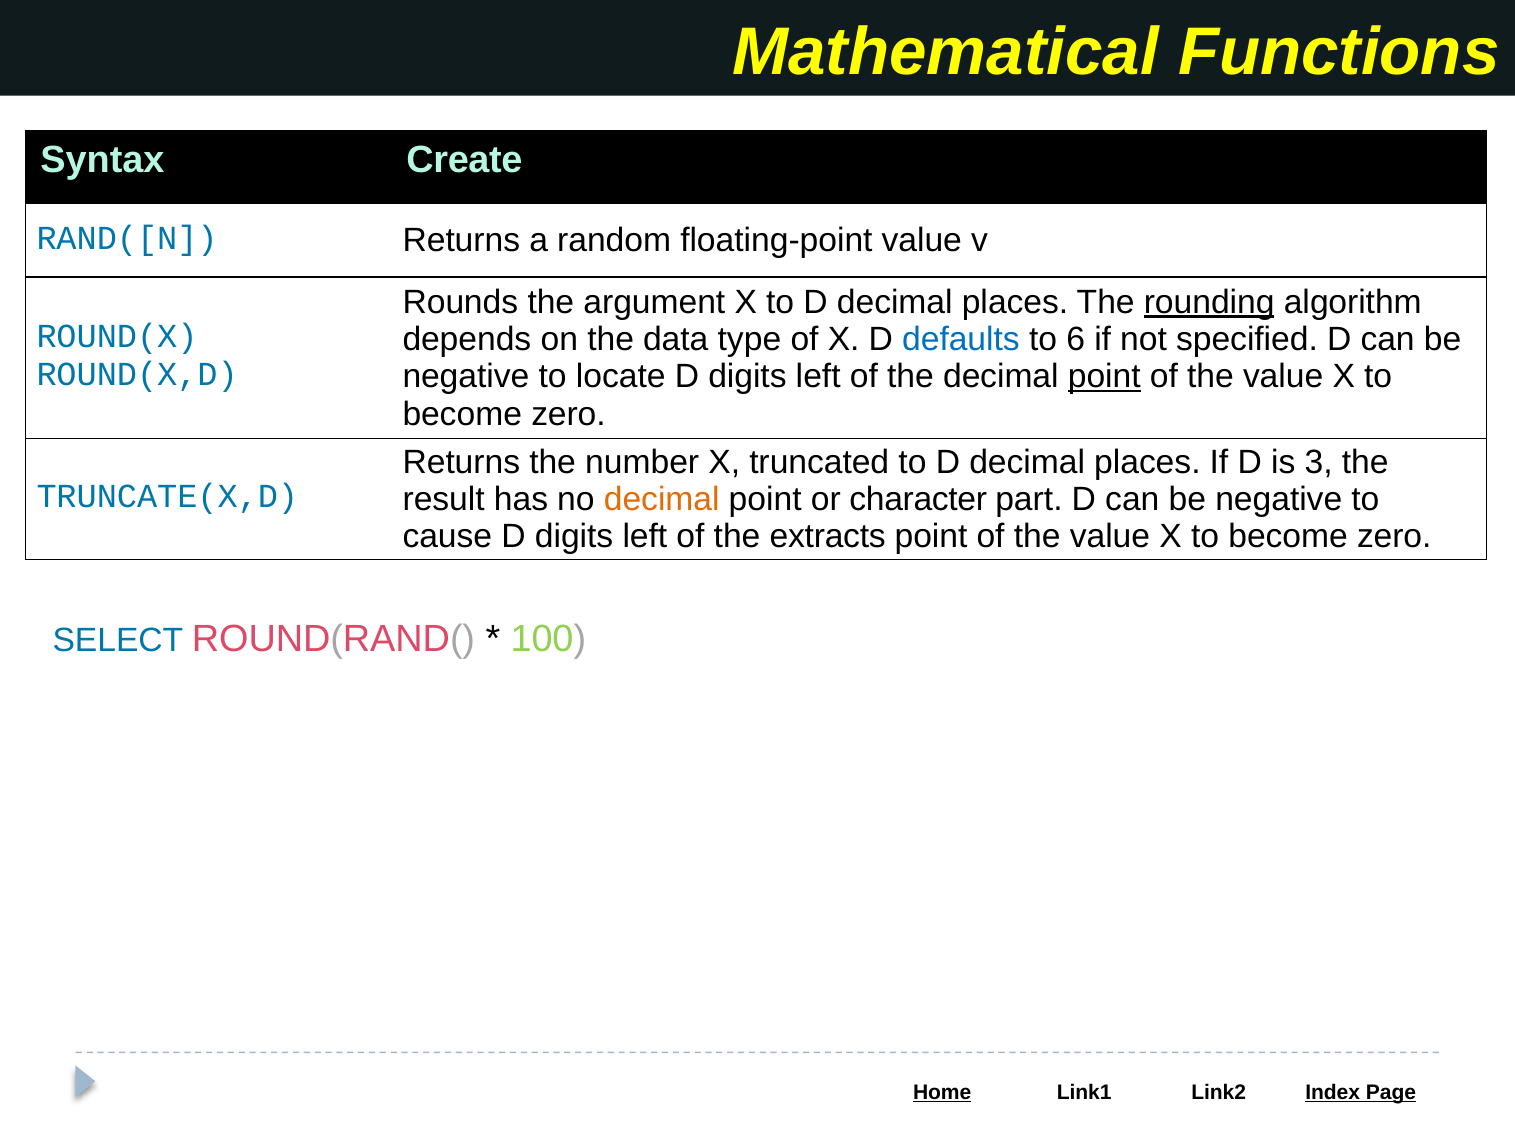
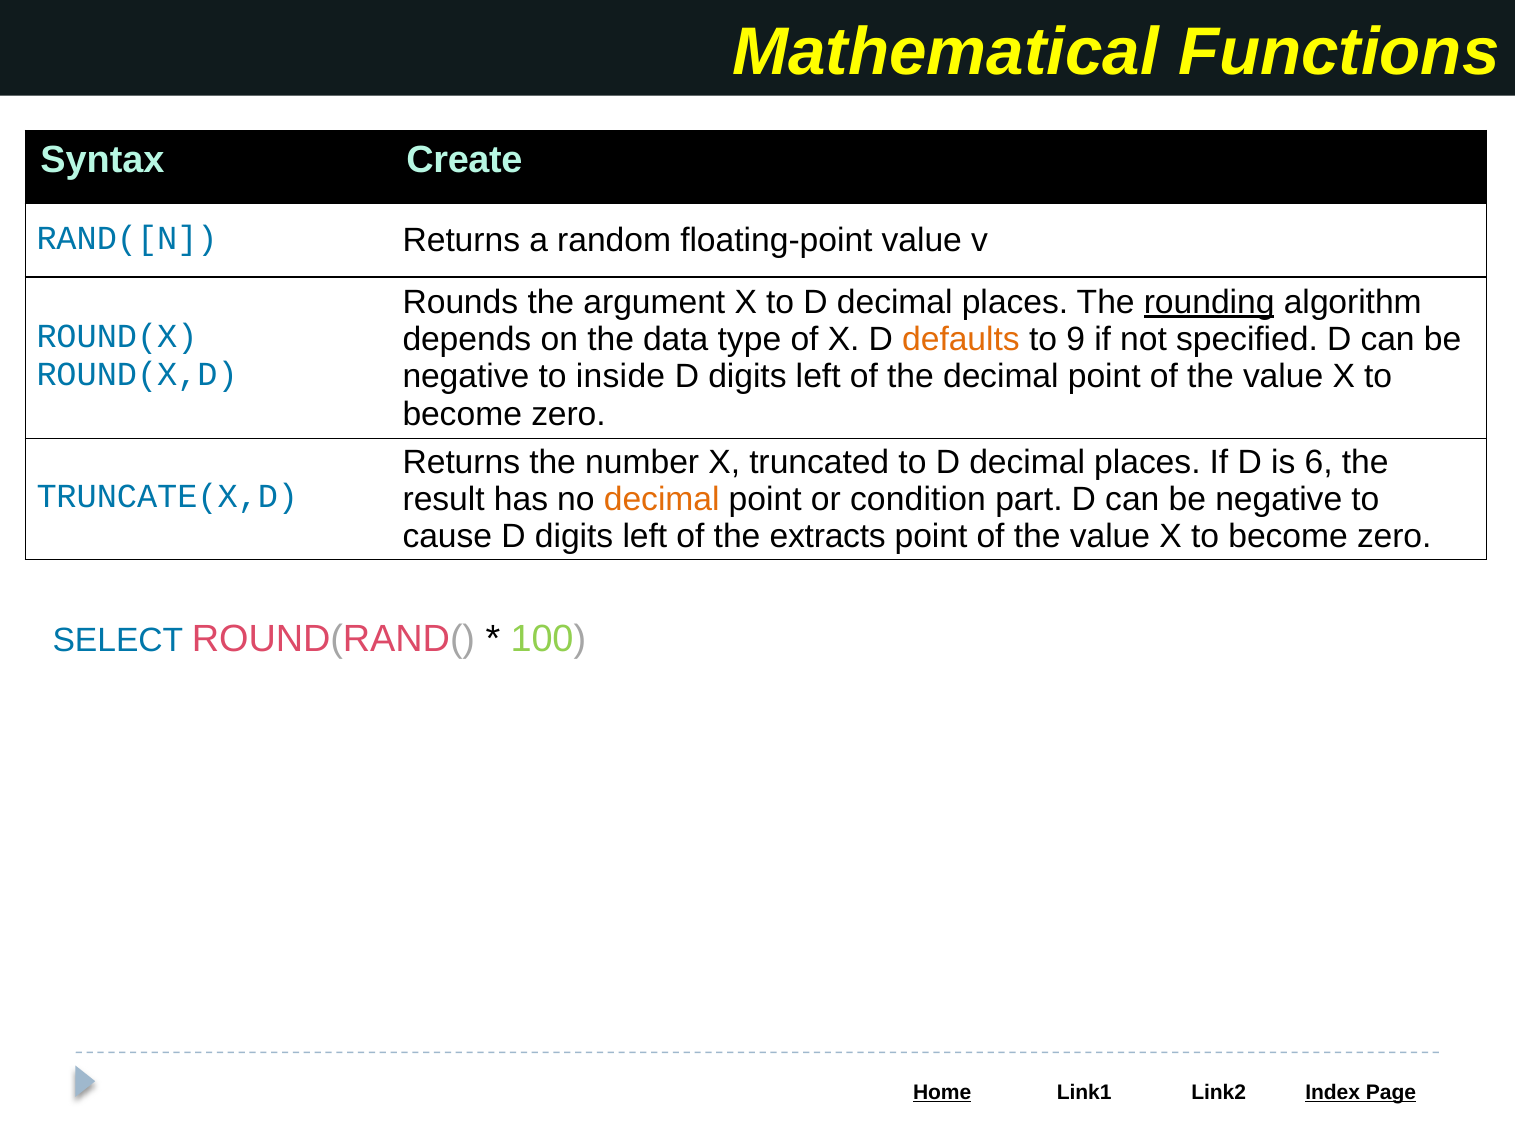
defaults colour: blue -> orange (961, 339)
6: 6 -> 9 (1076, 339)
locate: locate -> inside (621, 377)
point underline: present -> none (1104, 377)
3: 3 -> 6 (1319, 462)
character: character -> condition (918, 500)
